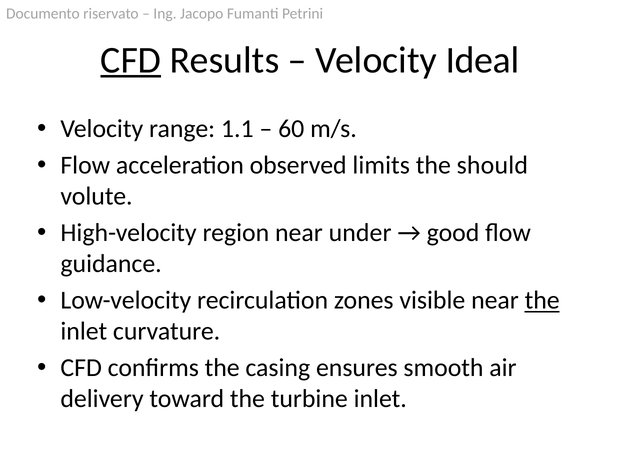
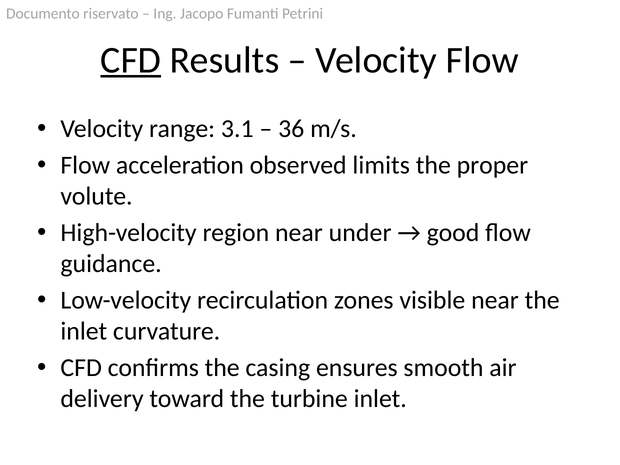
Velocity Ideal: Ideal -> Flow (482, 60)
1.1: 1.1 -> 3.1 (237, 129)
60: 60 -> 36 (291, 129)
should: should -> proper (492, 165)
the underline: present -> none (542, 300)
